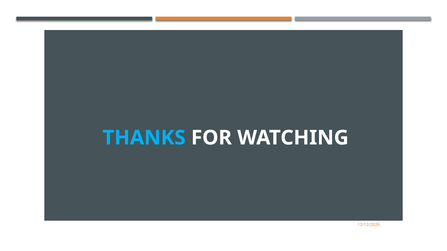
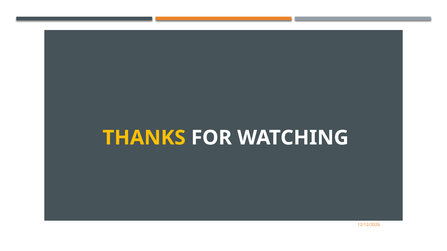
THANKS colour: light blue -> yellow (144, 138)
